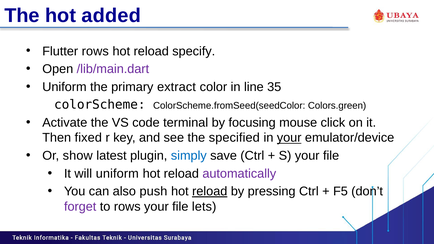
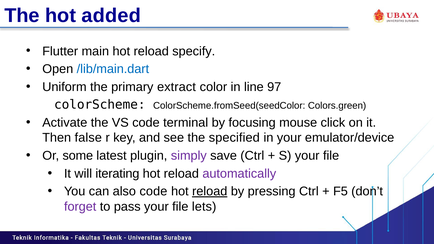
Flutter rows: rows -> main (95, 51)
/lib/main.dart colour: purple -> blue (113, 69)
35: 35 -> 97 (274, 87)
fixed: fixed -> false (88, 138)
your underline: present -> none (289, 138)
show: show -> some (78, 156)
simply colour: blue -> purple (189, 156)
will uniform: uniform -> iterating (117, 174)
also push: push -> code (153, 192)
to rows: rows -> pass (127, 207)
